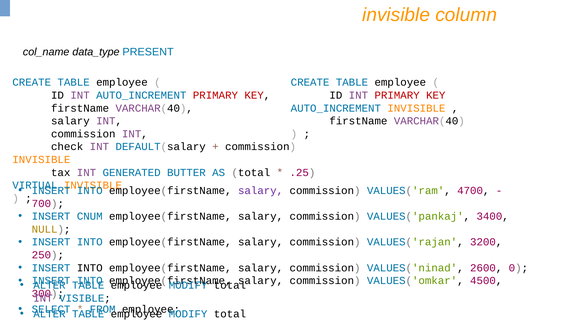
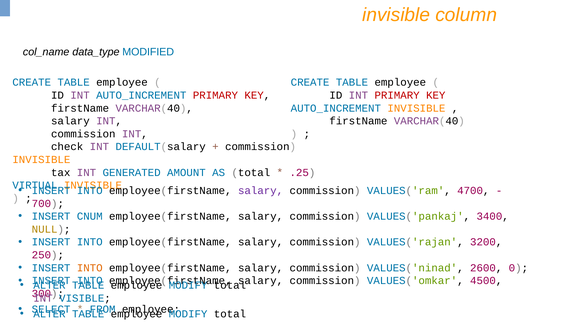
PRESENT: PRESENT -> MODIFIED (148, 52)
BUTTER: BUTTER -> AMOUNT (186, 173)
INTO colour: black -> orange (90, 268)
